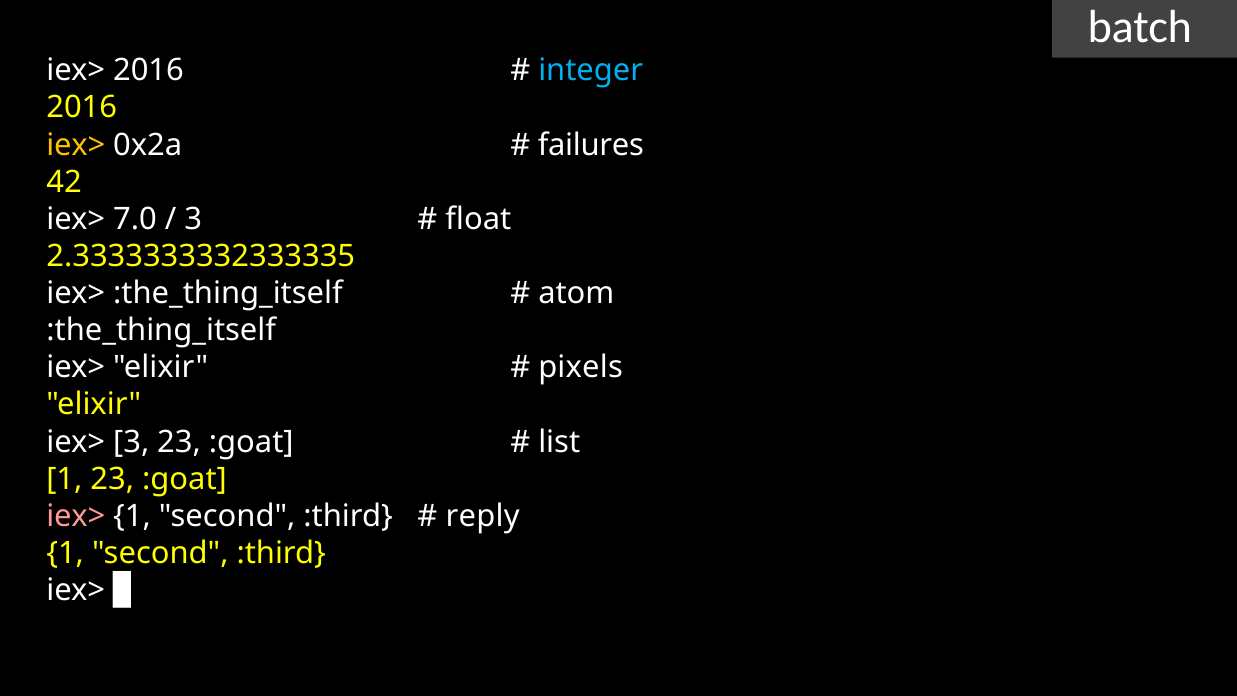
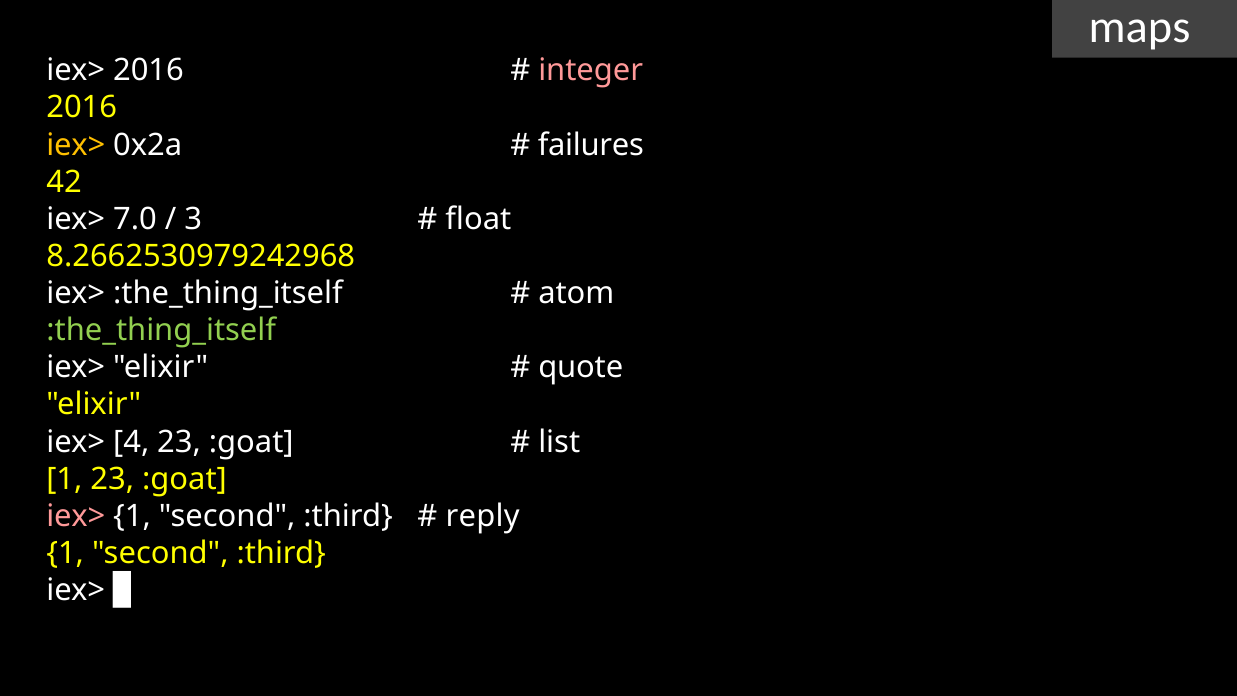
batch: batch -> maps (1140, 28)
integer colour: light blue -> pink (591, 71)
2.3333333332333335: 2.3333333332333335 -> 8.2662530979242968 (201, 256)
:the_thing_itself colour: white -> light green (161, 330)
pixels: pixels -> quote (581, 367)
iex> 3: 3 -> 4 (131, 442)
